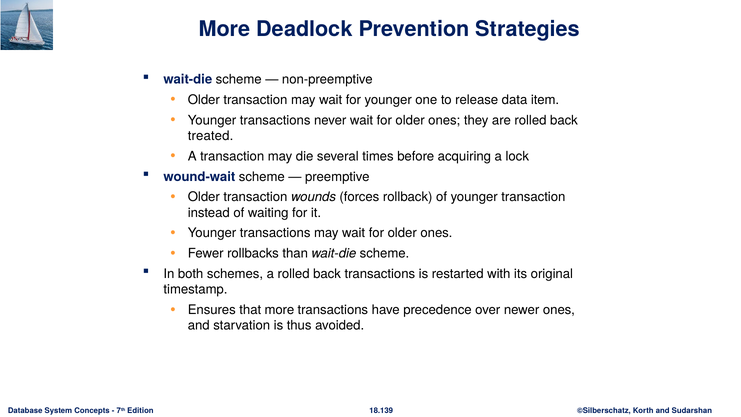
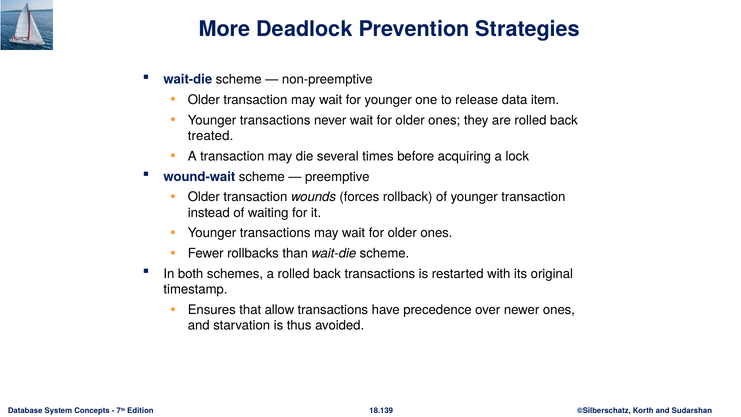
that more: more -> allow (279, 310)
